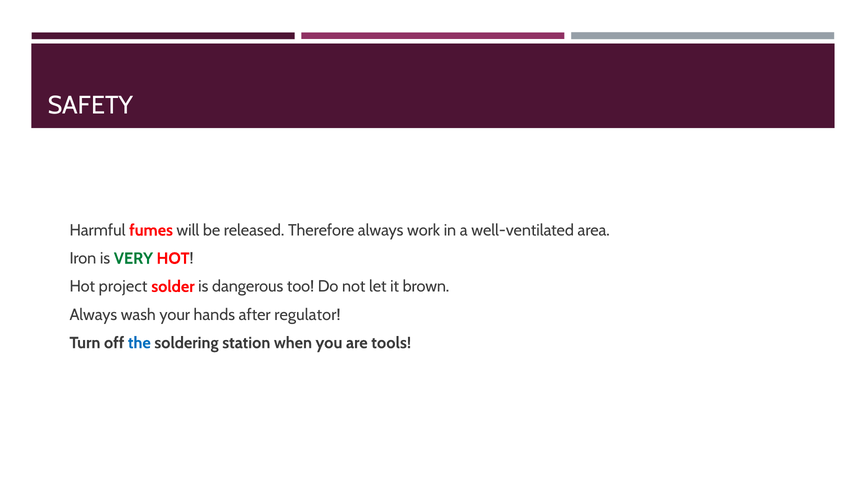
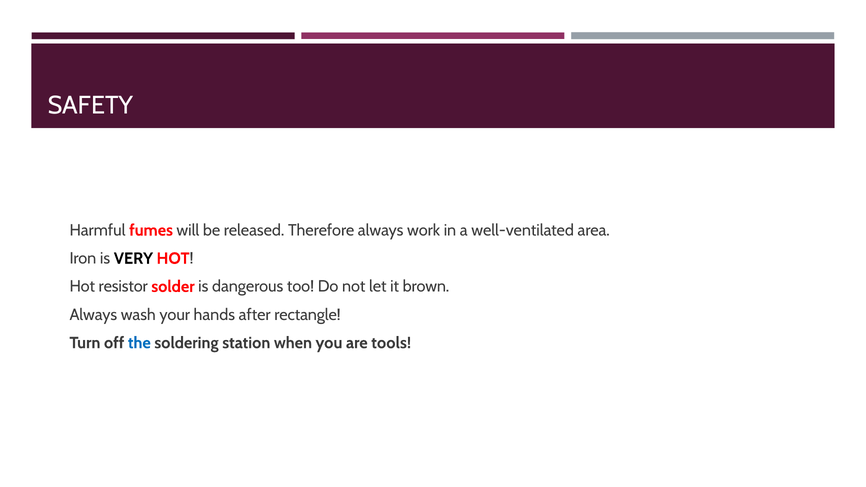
VERY colour: green -> black (133, 258)
project: project -> resistor (123, 287)
regulator: regulator -> rectangle (307, 315)
